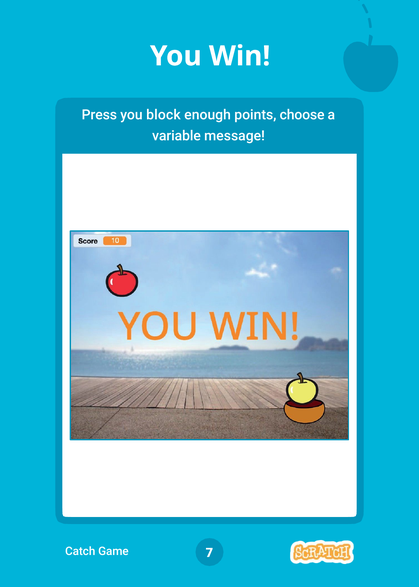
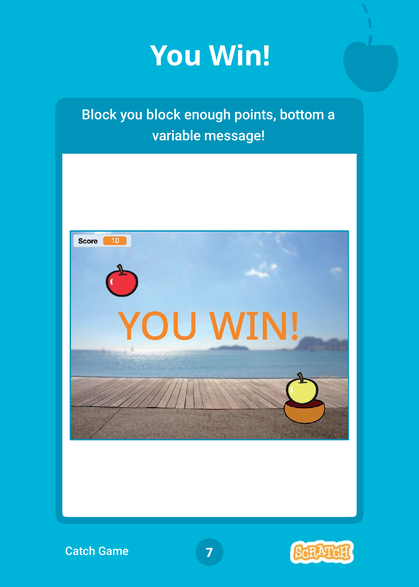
Press: Press -> Block (99, 115)
choose: choose -> bottom (302, 115)
